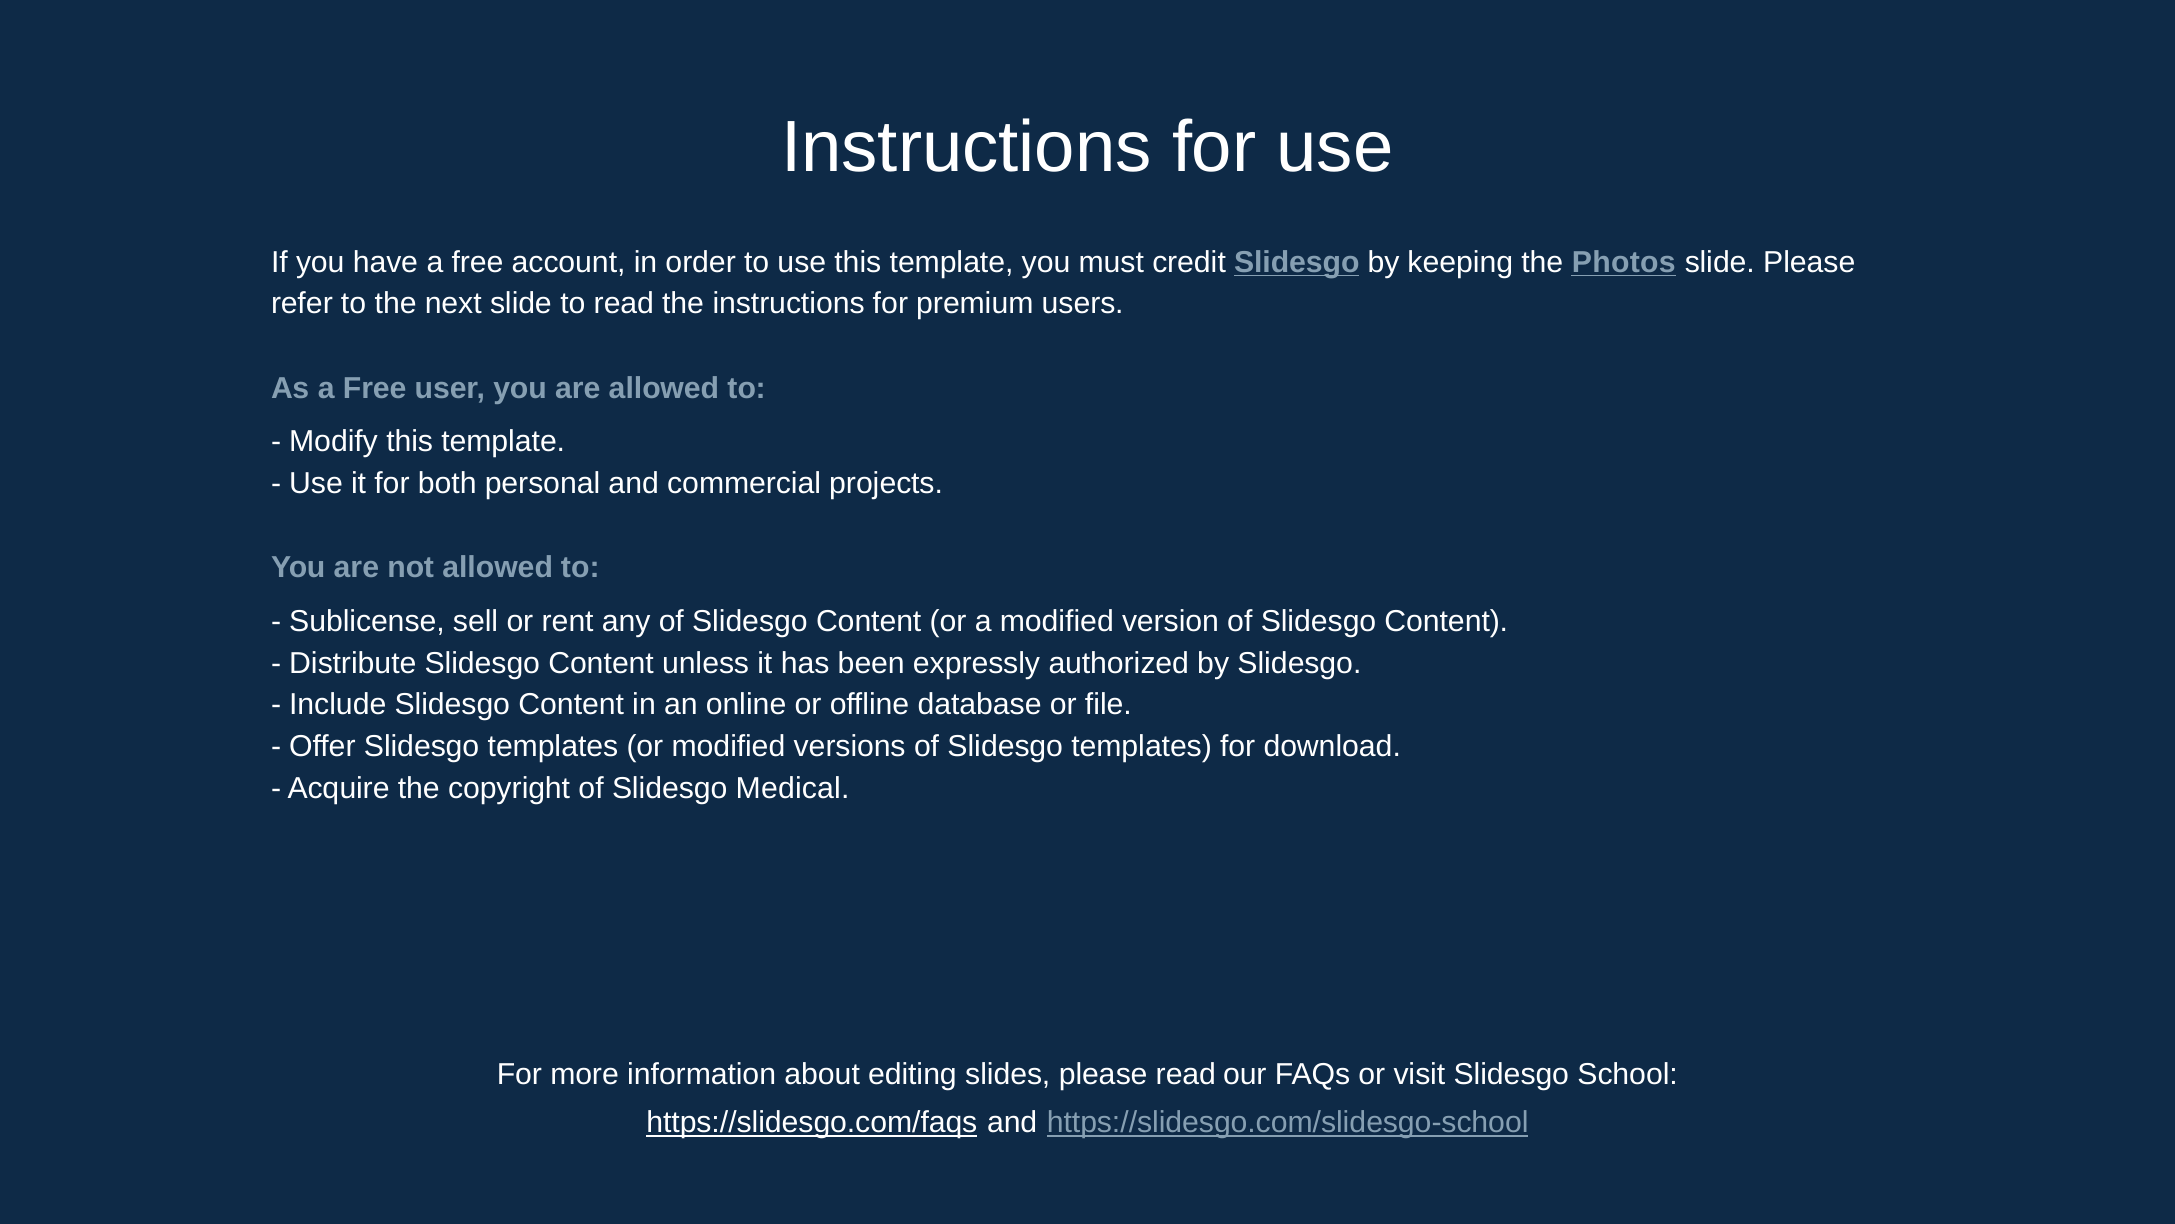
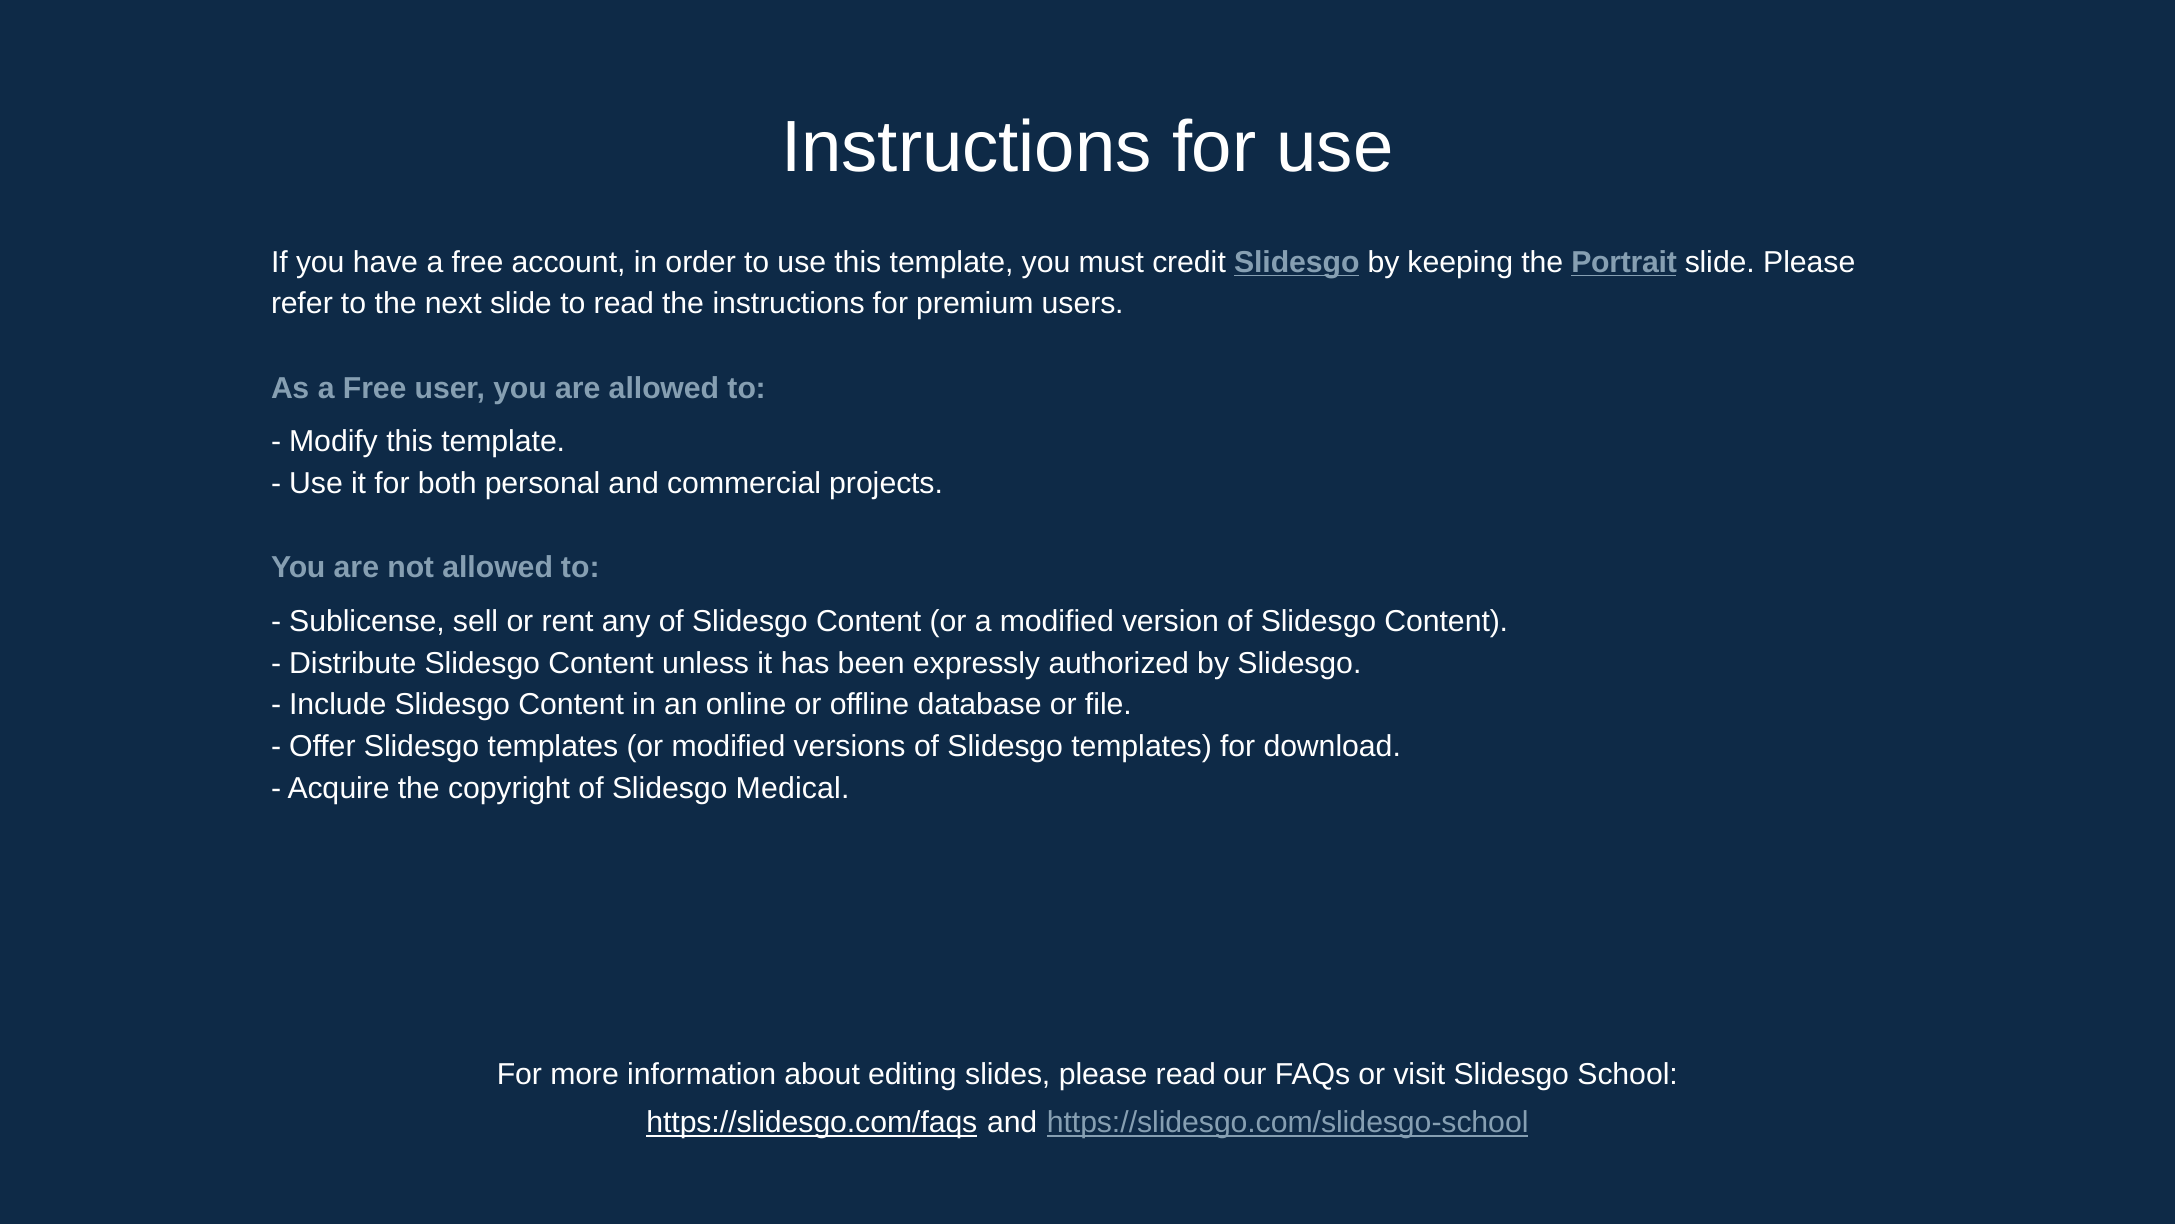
Photos: Photos -> Portrait (1624, 262)
